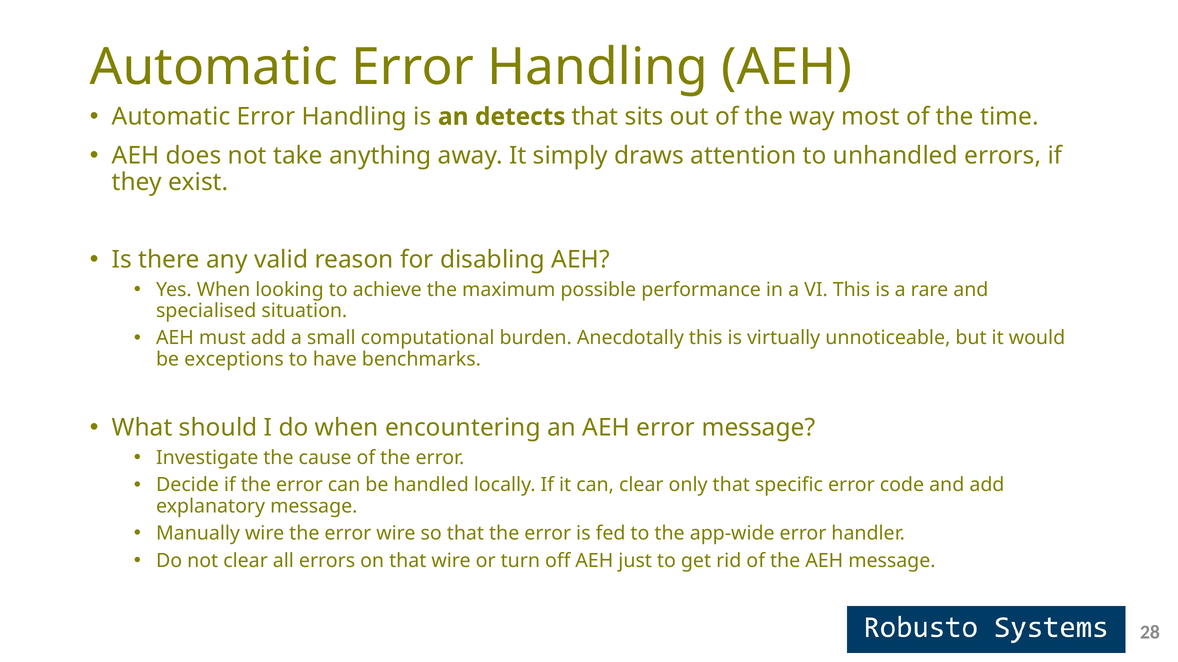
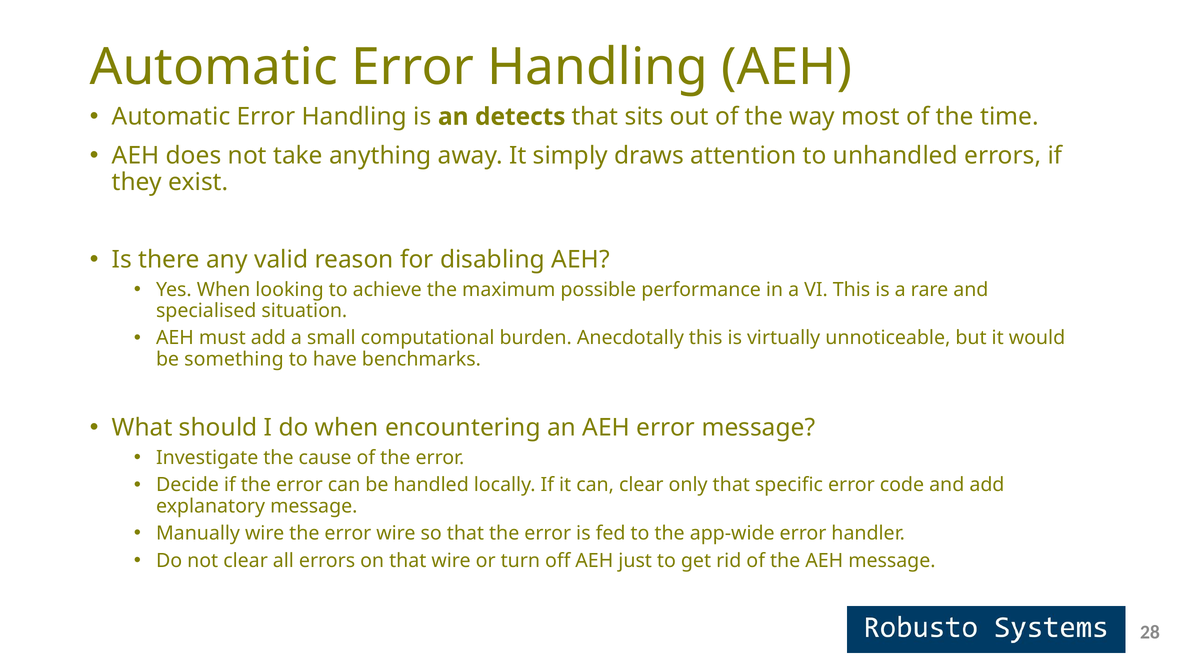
exceptions: exceptions -> something (234, 359)
